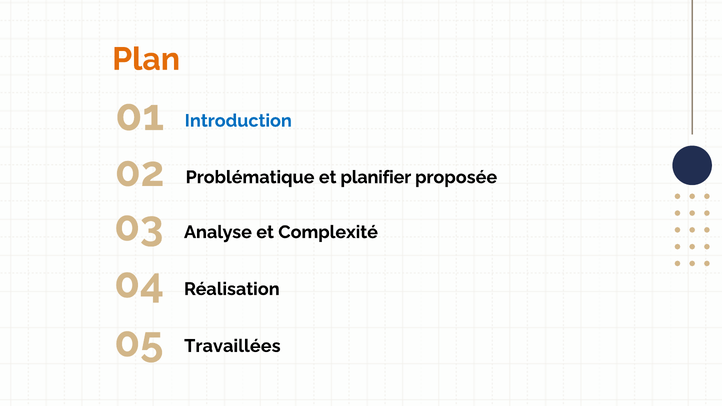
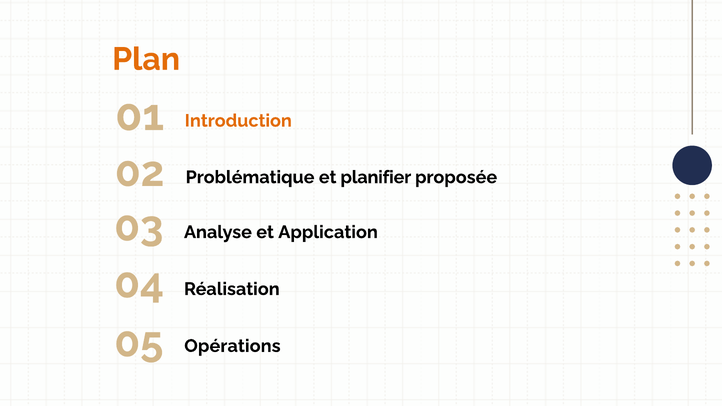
Introduction colour: blue -> orange (238, 121)
Complexité: Complexité -> Application (328, 232)
Travaillées: Travaillées -> Opérations (232, 346)
